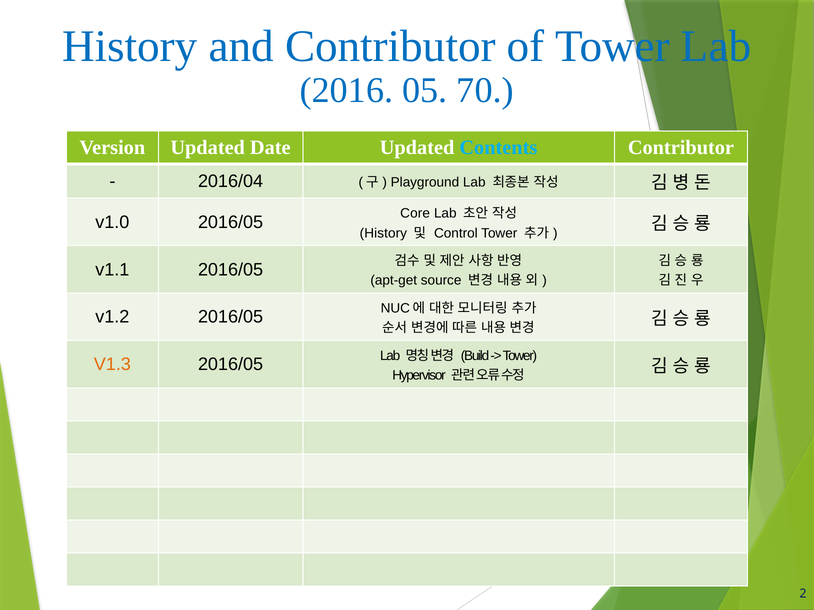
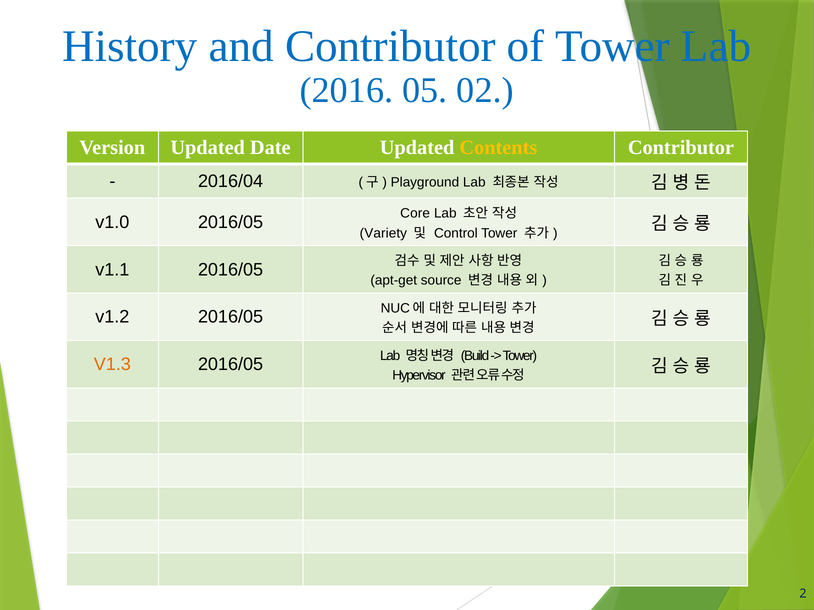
70: 70 -> 02 (485, 91)
Contents colour: light blue -> yellow (498, 148)
History: History -> Variety (383, 233)
